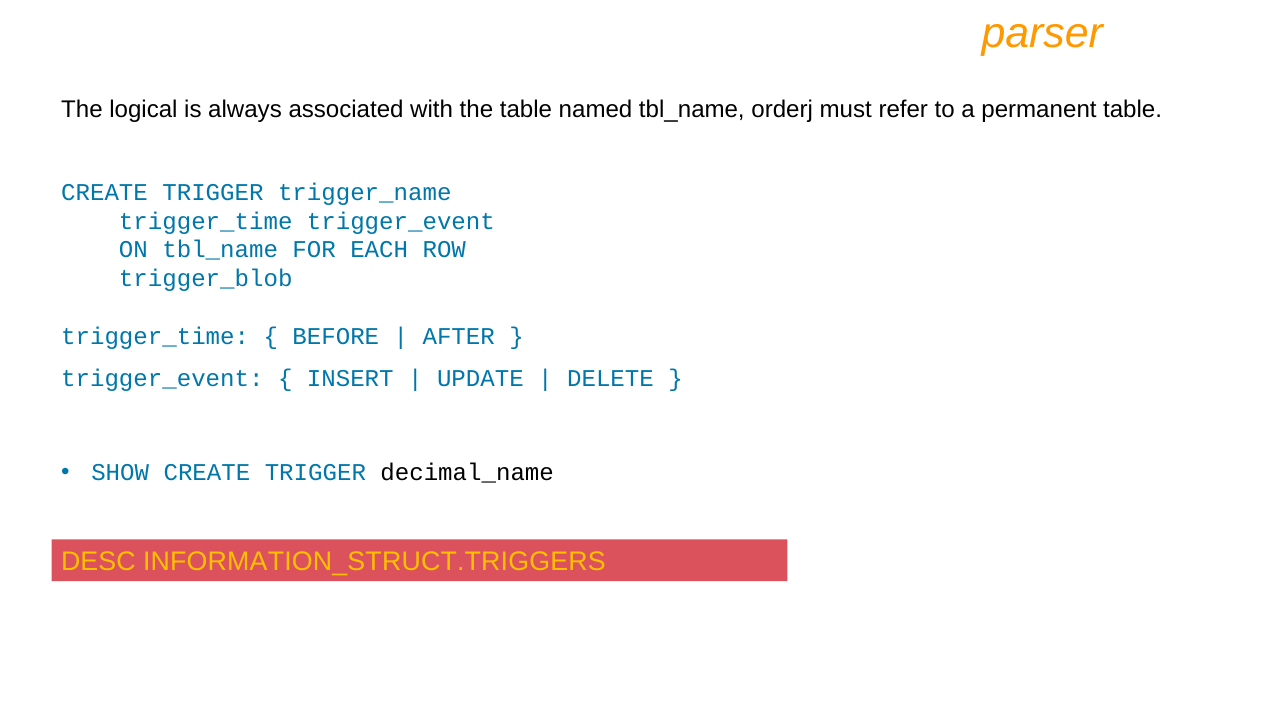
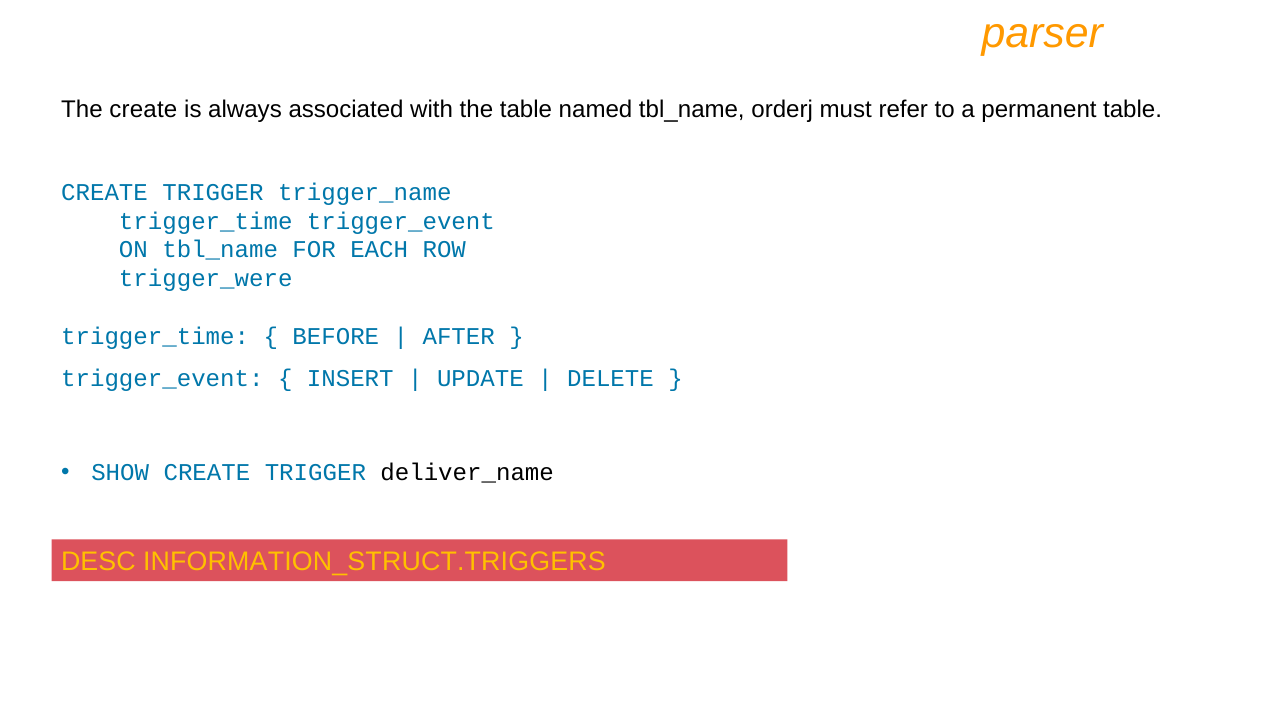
The logical: logical -> create (143, 109)
trigger_blob: trigger_blob -> trigger_were (206, 279)
decimal_name: decimal_name -> deliver_name (467, 472)
